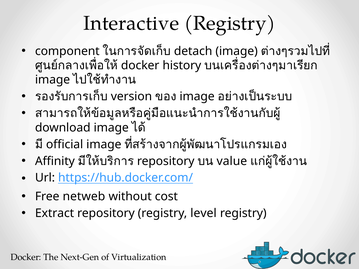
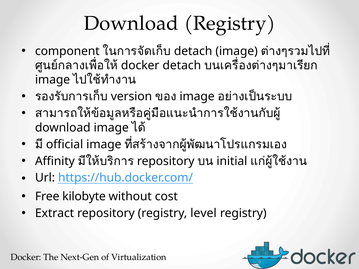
Interactive: Interactive -> Download (131, 23)
docker history: history -> detach (182, 66)
value: value -> initial (232, 161)
netweb: netweb -> kilobyte (84, 197)
